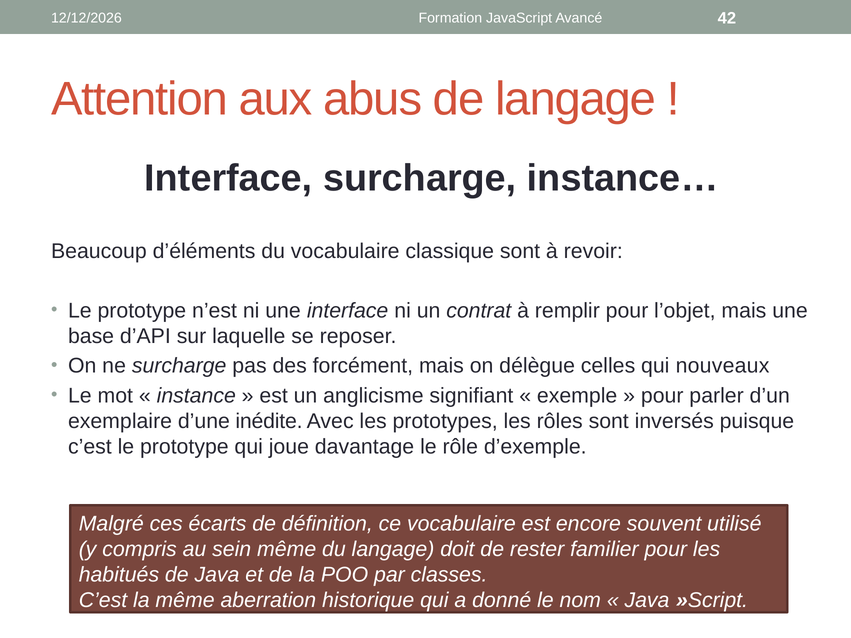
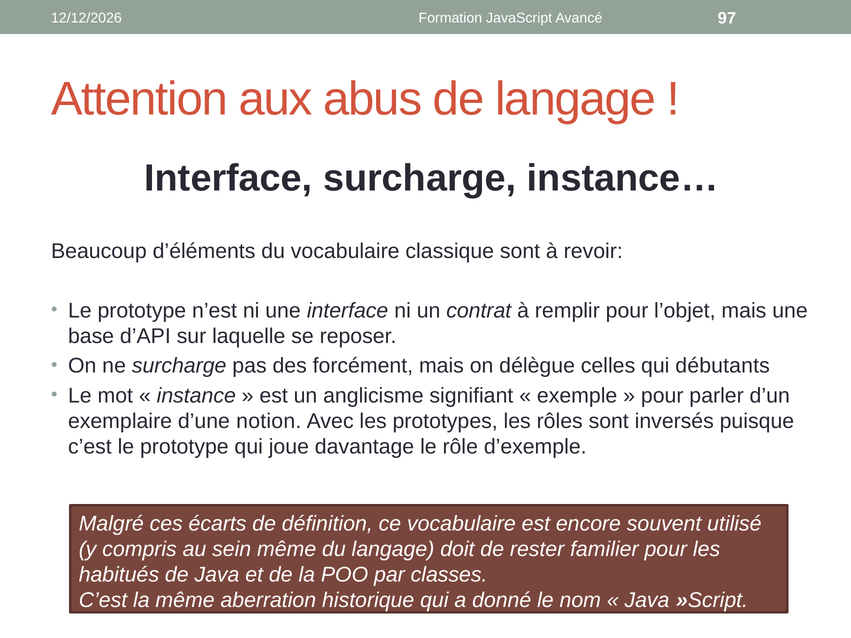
42: 42 -> 97 (727, 18)
nouveaux: nouveaux -> débutants (723, 366)
inédite: inédite -> notion (269, 421)
